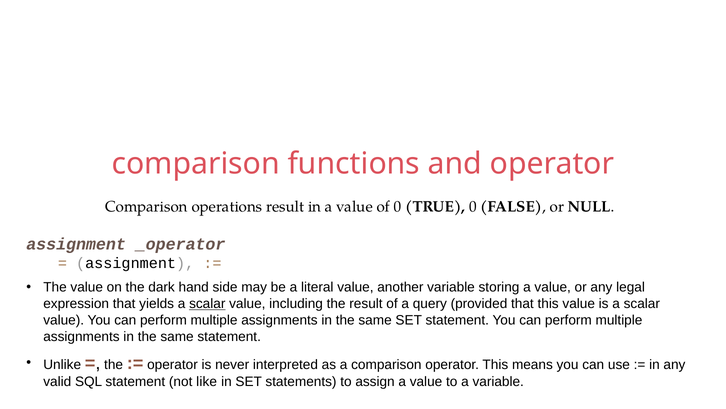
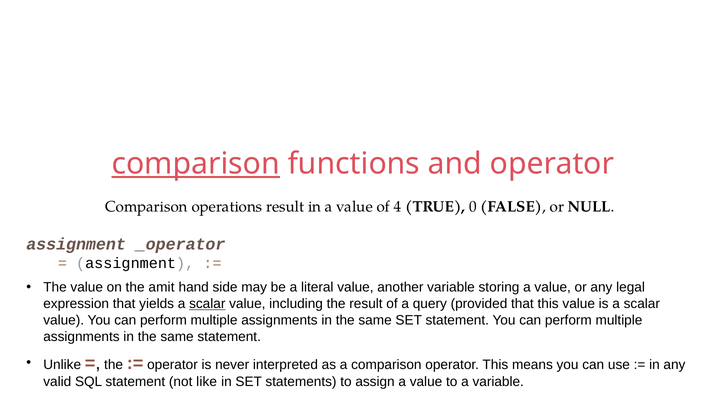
comparison underline: none -> present (196, 164)
of 0: 0 -> 4 (397, 207)
dark: dark -> amit (161, 287)
